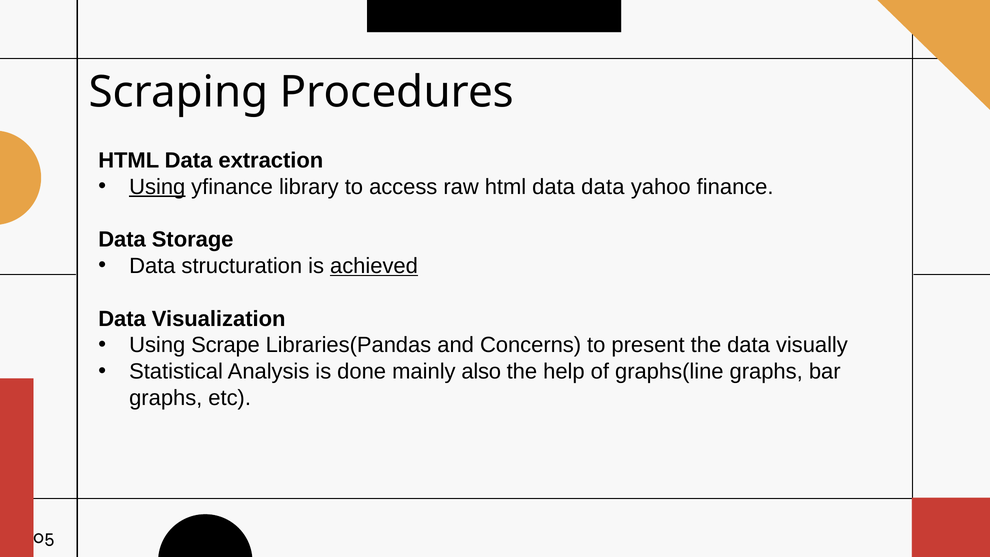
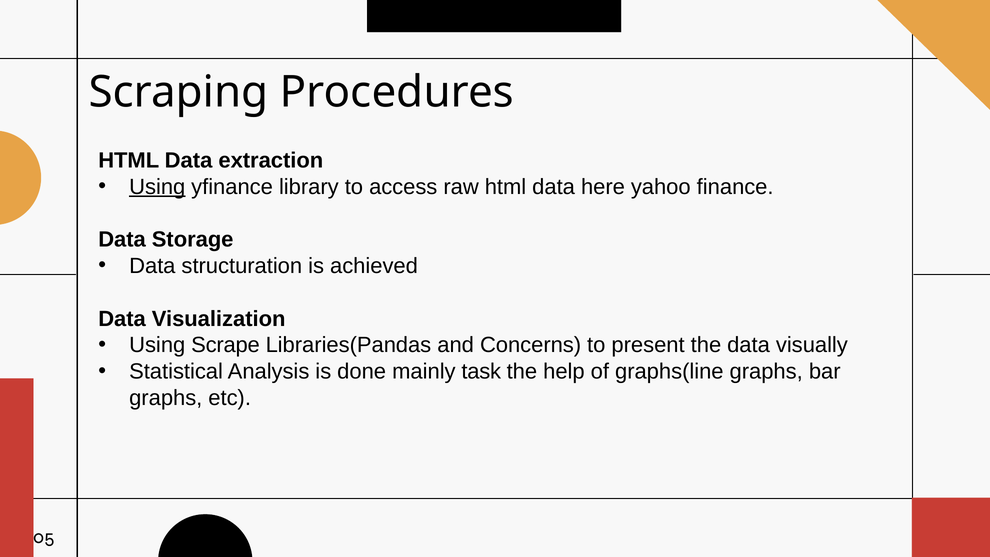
data data: data -> here (603, 187)
achieved underline: present -> none (374, 266)
also: also -> task (481, 372)
